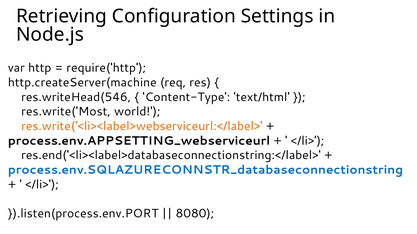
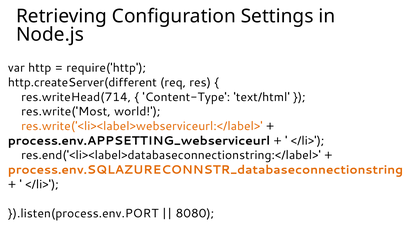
http.createServer(machine: http.createServer(machine -> http.createServer(different (82, 83)
res.writeHead(546: res.writeHead(546 -> res.writeHead(714 (76, 97)
process.env.SQLAZURECONNSTR_databaseconnectionstring colour: blue -> orange (205, 170)
